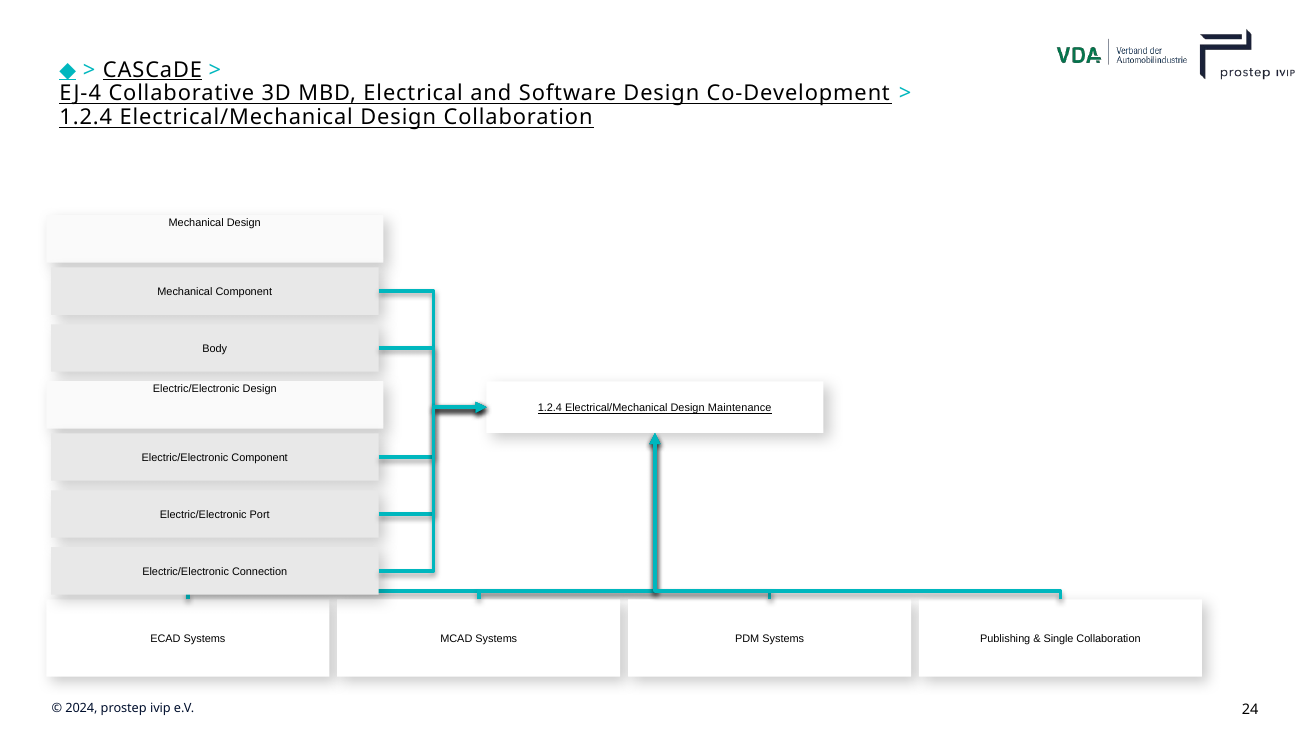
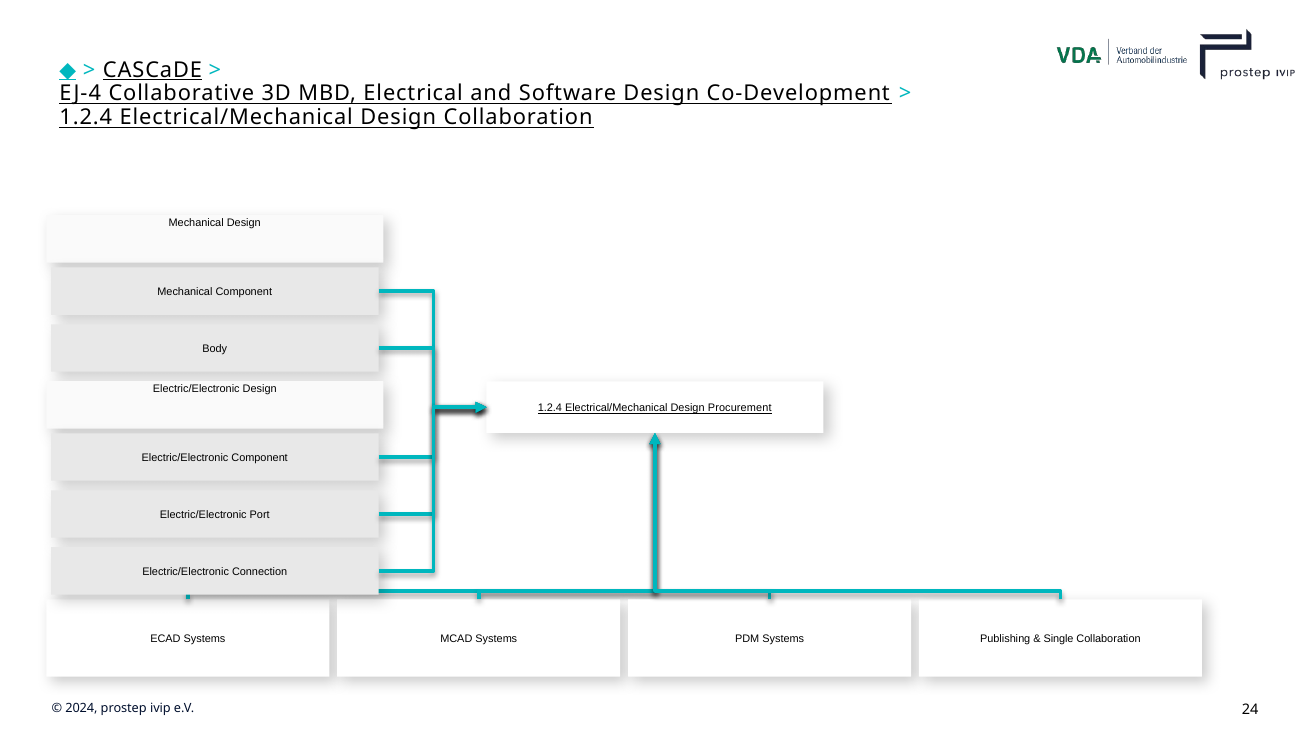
Maintenance: Maintenance -> Procurement (740, 408)
